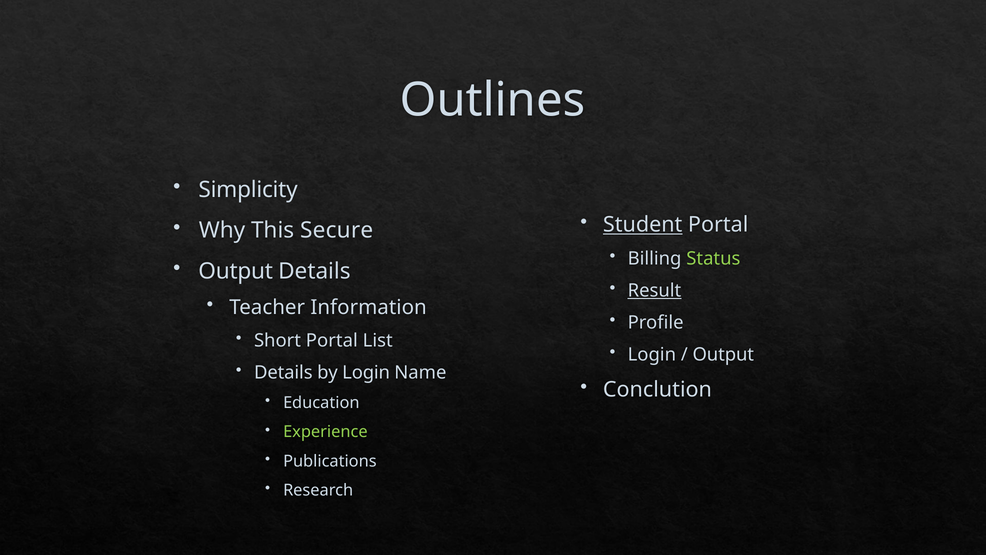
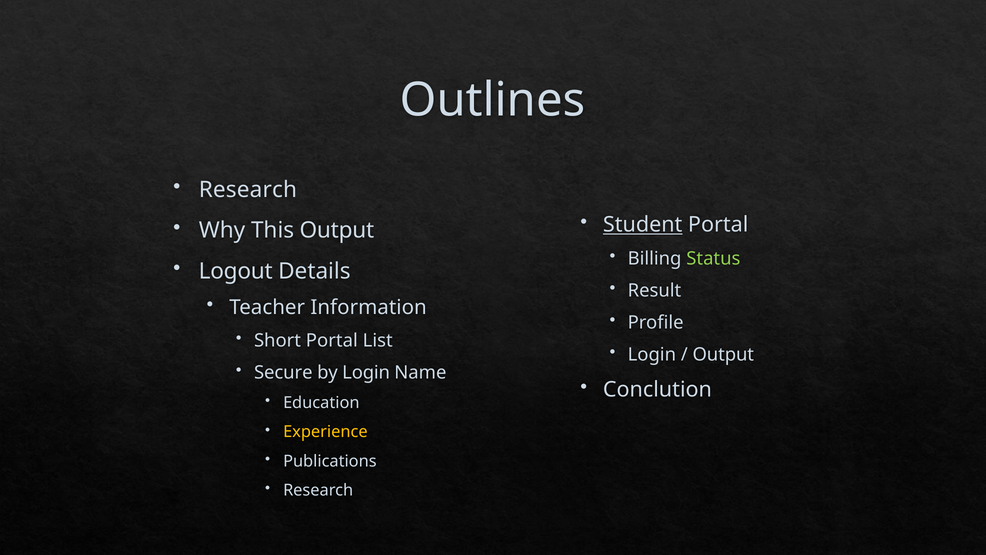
Simplicity: Simplicity -> Research (248, 189)
This Secure: Secure -> Output (337, 230)
Output: Output -> Logout (236, 271)
Result underline: present -> none (655, 290)
Details: Details -> Secure (283, 372)
Experience colour: light green -> yellow (325, 432)
